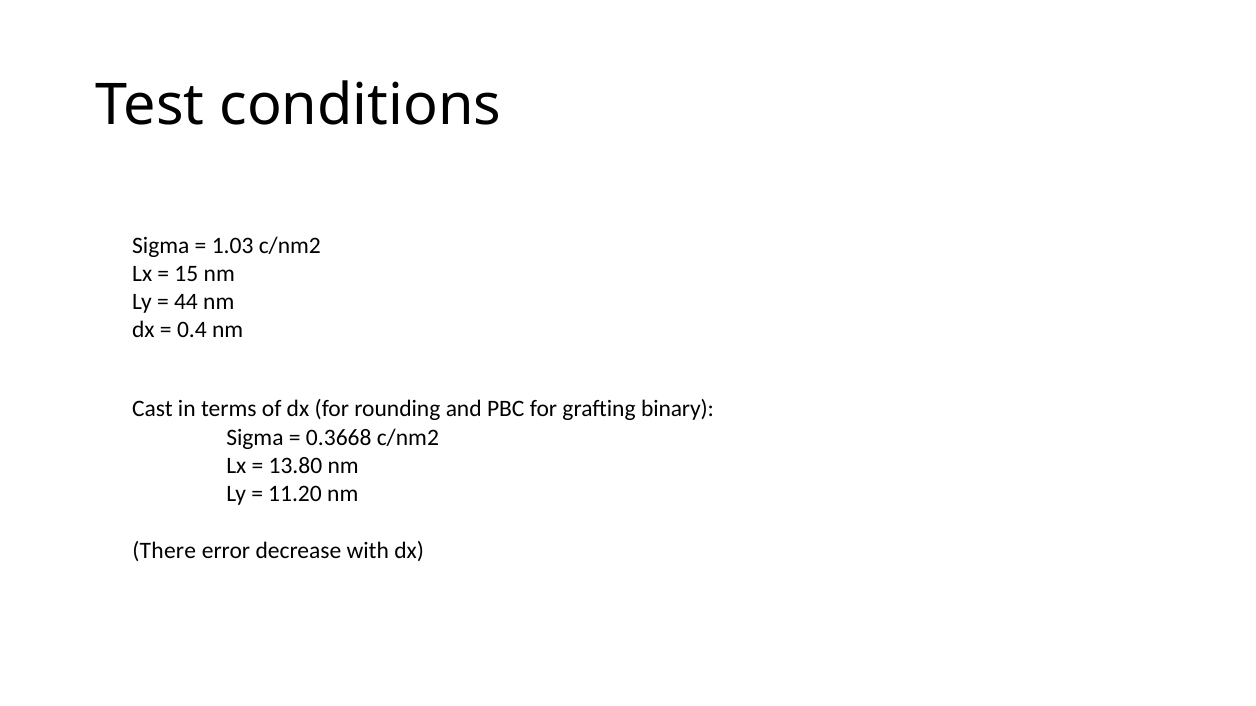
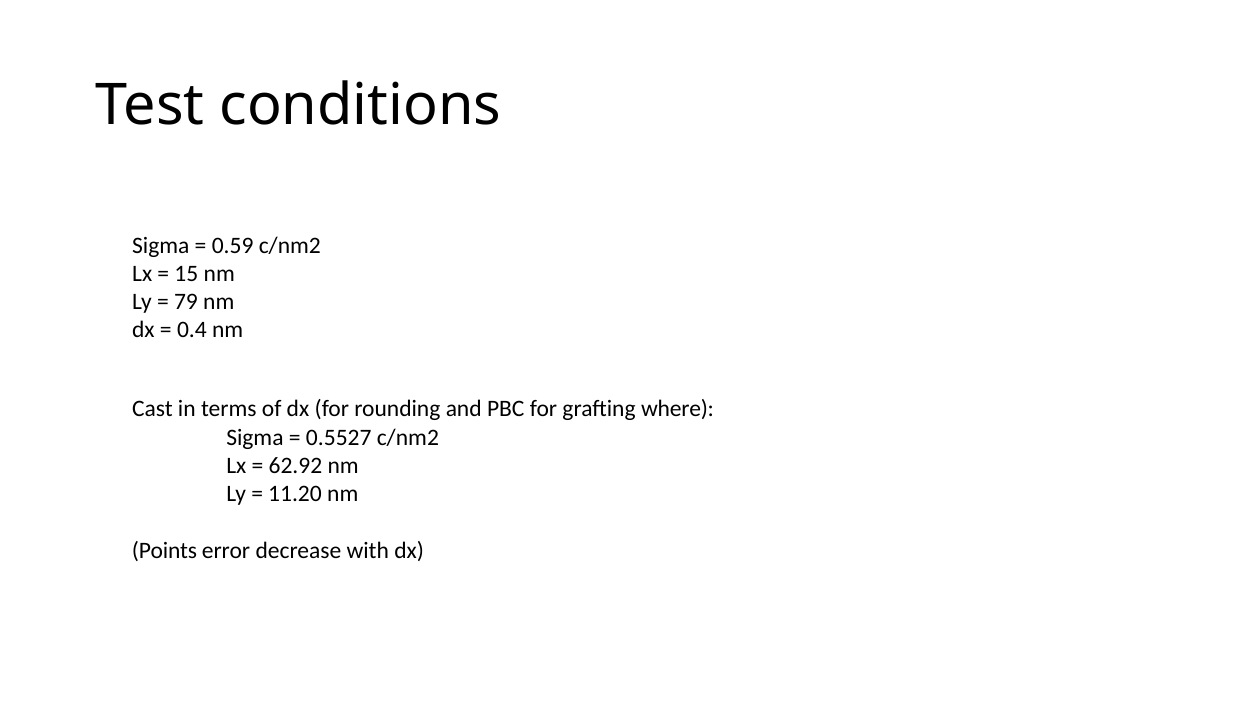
1.03: 1.03 -> 0.59 (233, 246)
44: 44 -> 79 (186, 302)
binary: binary -> where (678, 409)
0.3668: 0.3668 -> 0.5527 (339, 438)
13.80: 13.80 -> 62.92 (295, 466)
There: There -> Points (164, 551)
